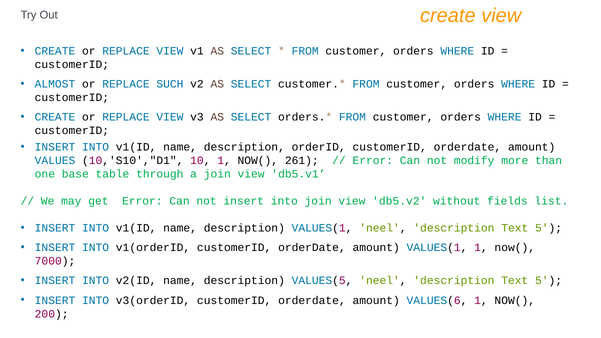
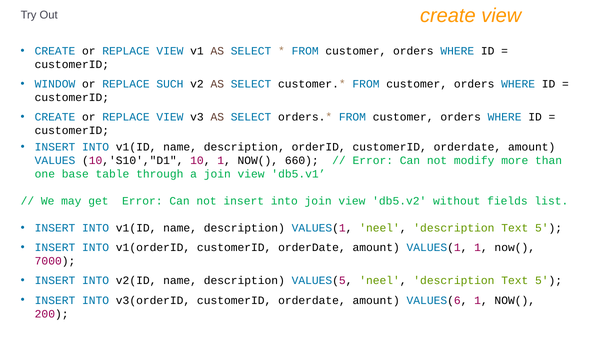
ALMOST: ALMOST -> WINDOW (55, 84)
261: 261 -> 660 (302, 161)
